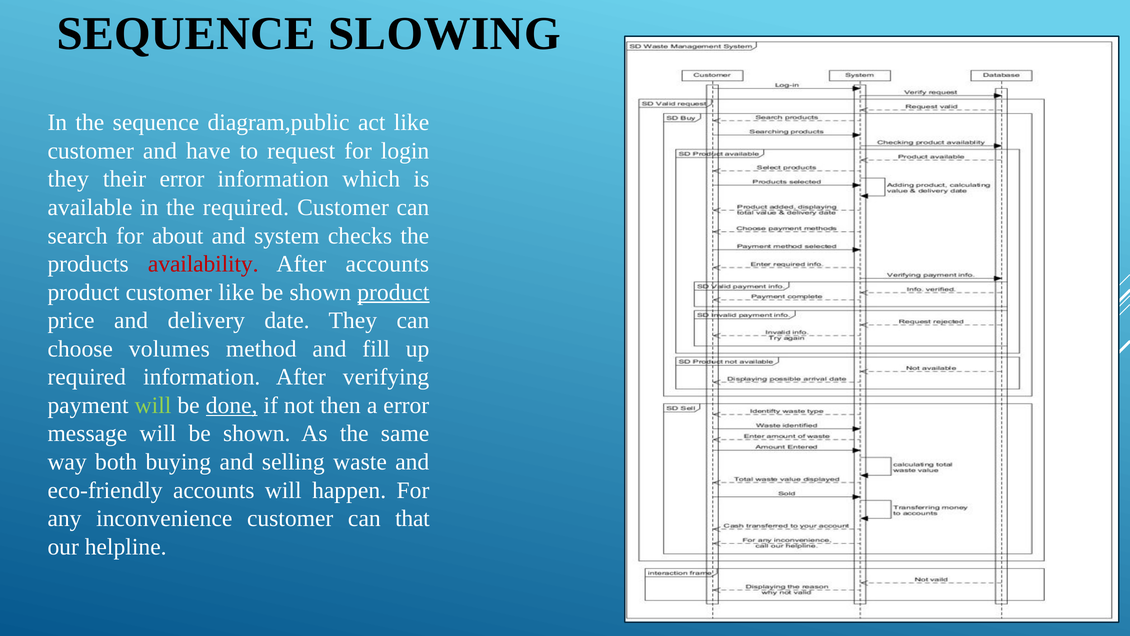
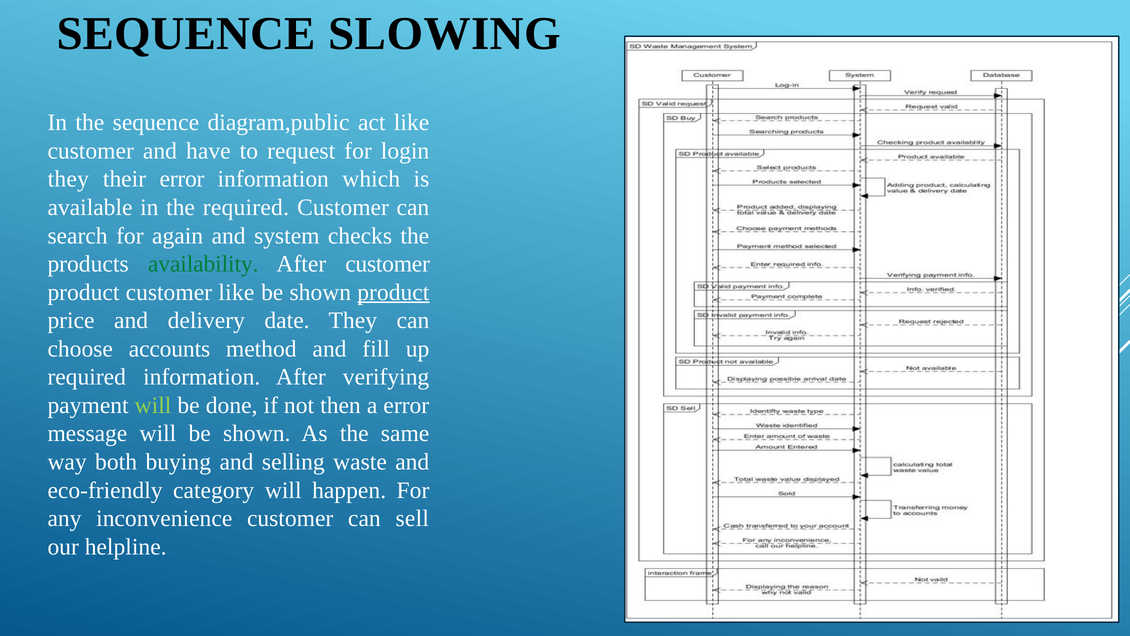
about: about -> again (178, 236)
availability colour: red -> green (203, 264)
After accounts: accounts -> customer (388, 264)
volumes: volumes -> accounts (170, 349)
done underline: present -> none (232, 405)
eco-friendly accounts: accounts -> category (214, 490)
that: that -> sell (412, 518)
